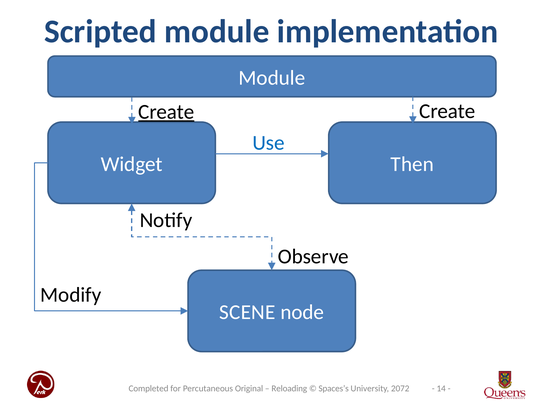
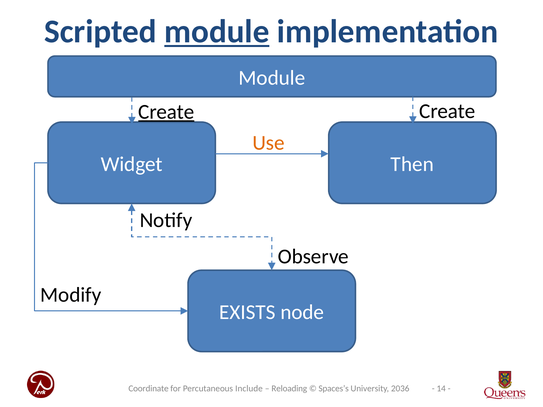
module underline: none -> present (217, 32)
Use colour: blue -> orange (269, 143)
SCENE: SCENE -> EXISTS (247, 313)
Completed: Completed -> Coordinate (149, 389)
Original: Original -> Include (249, 389)
2072: 2072 -> 2036 (400, 389)
